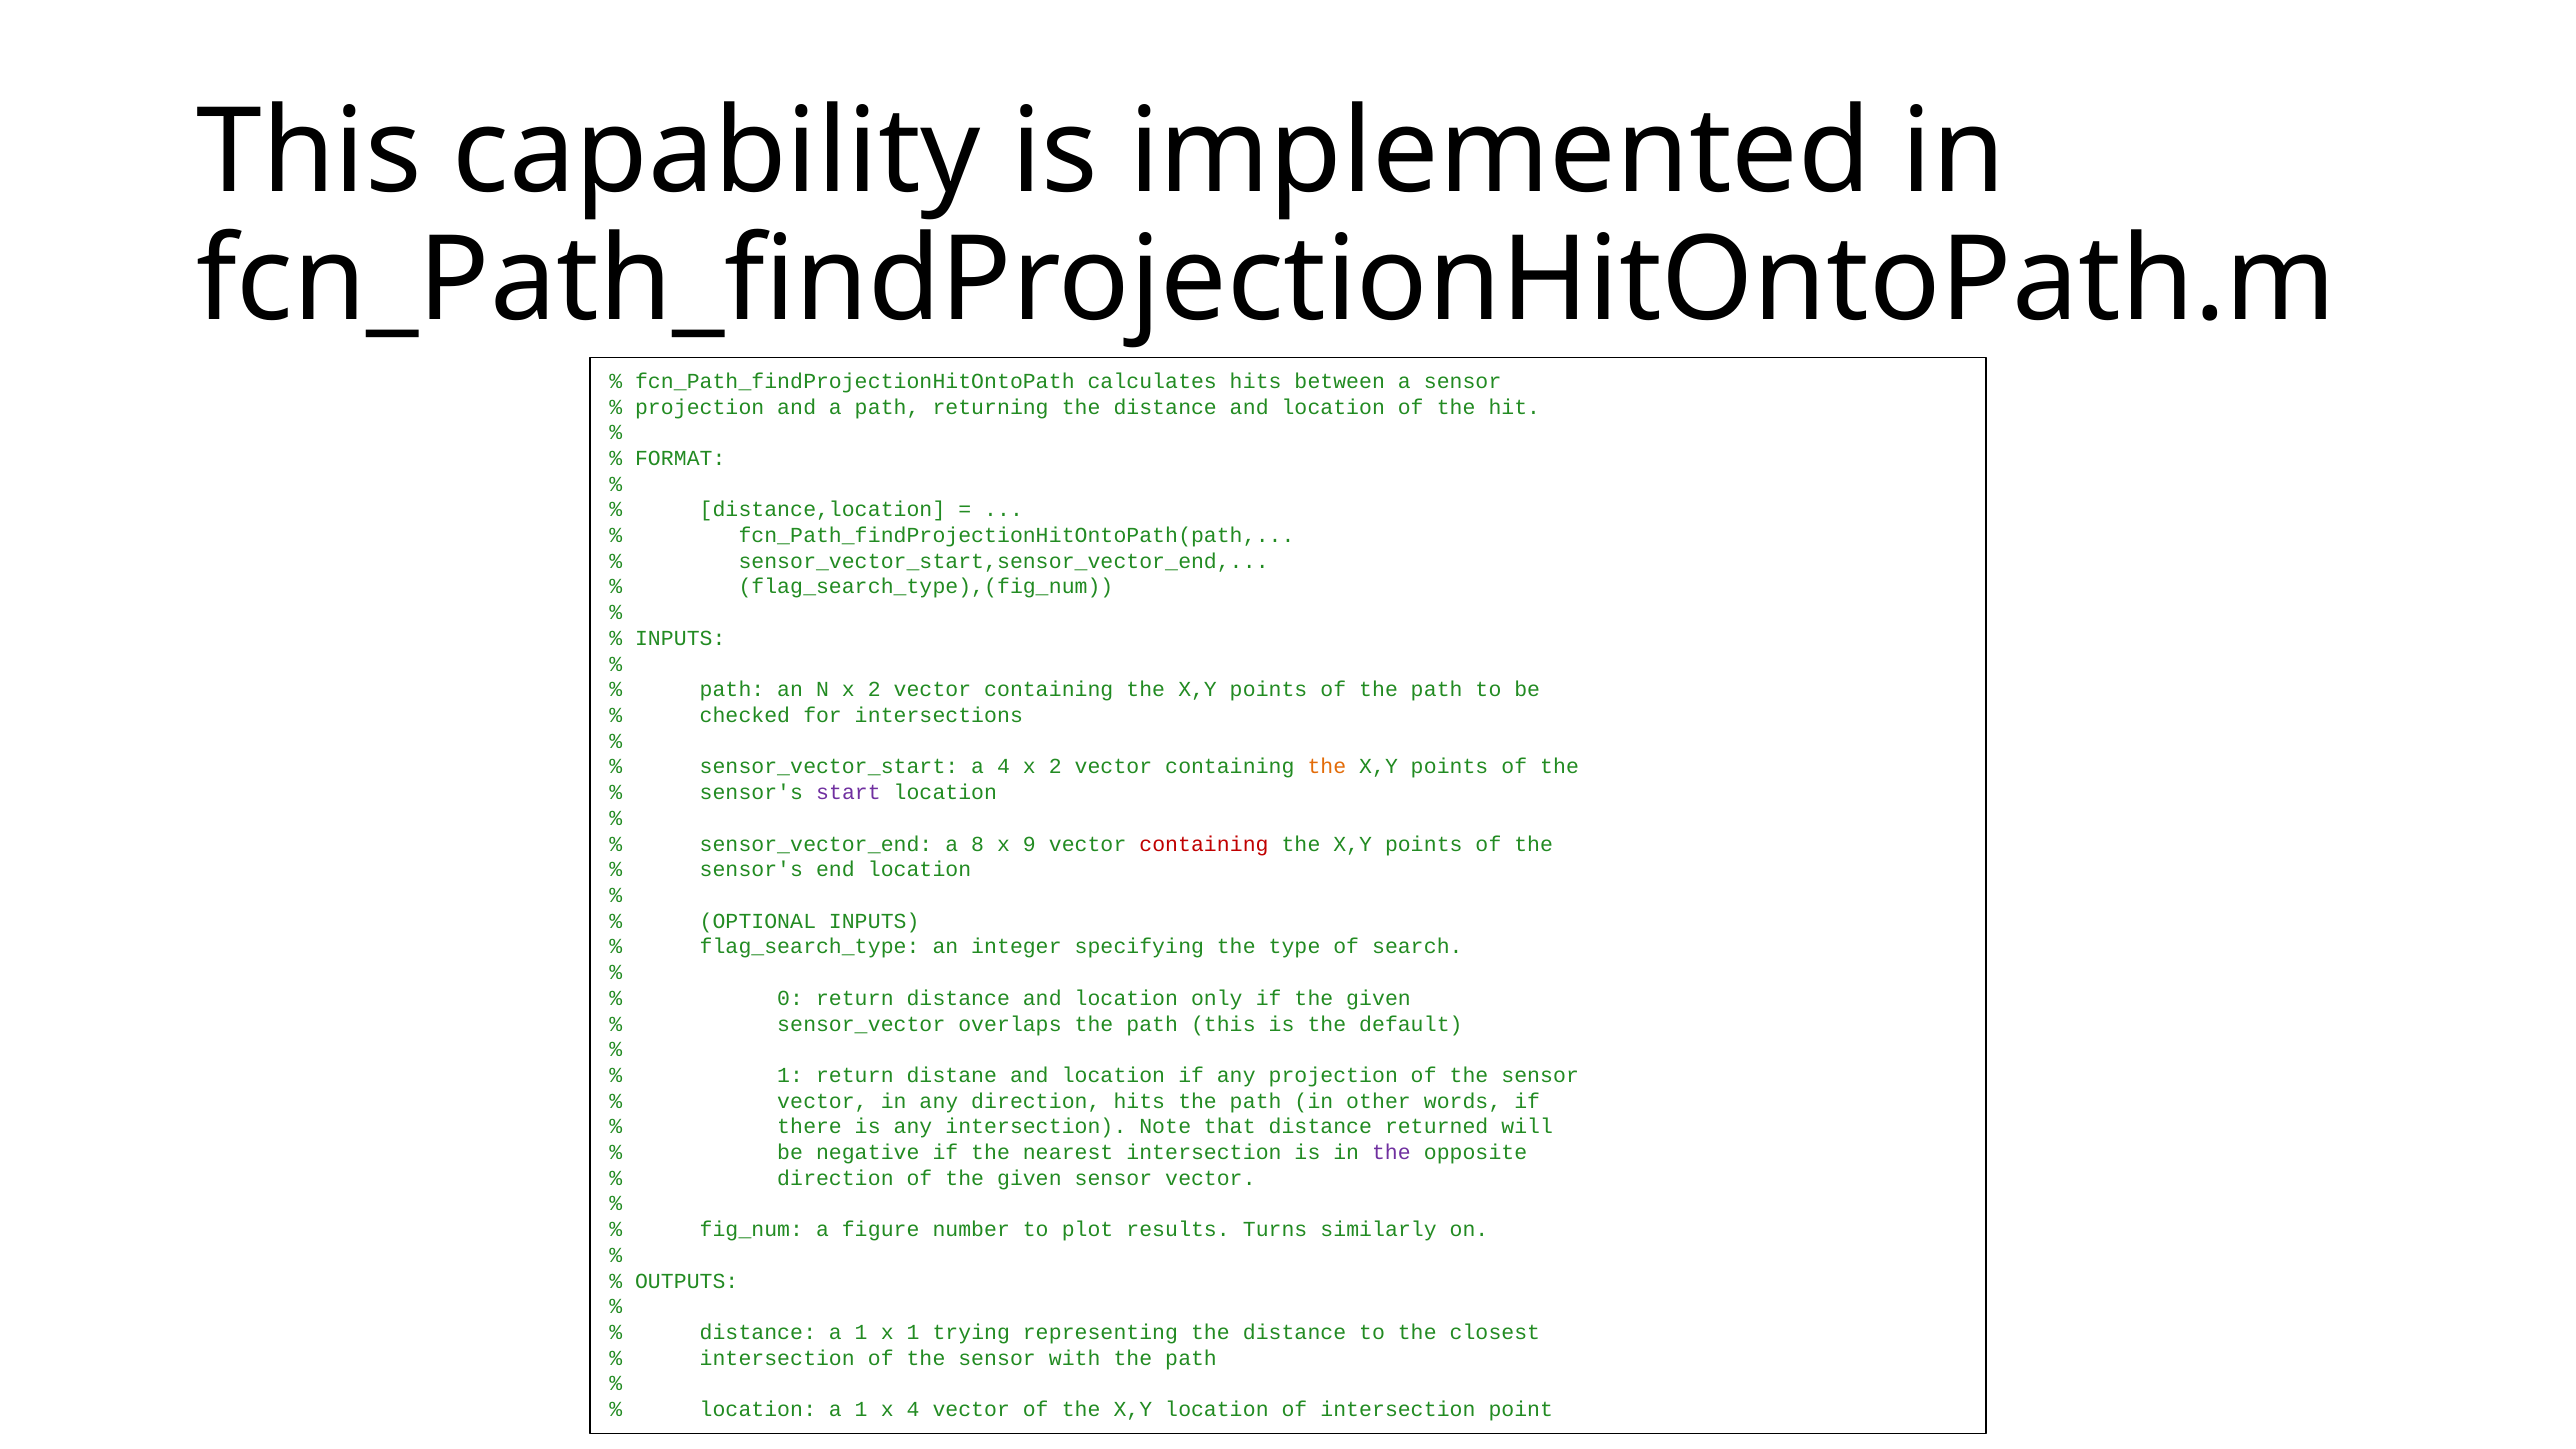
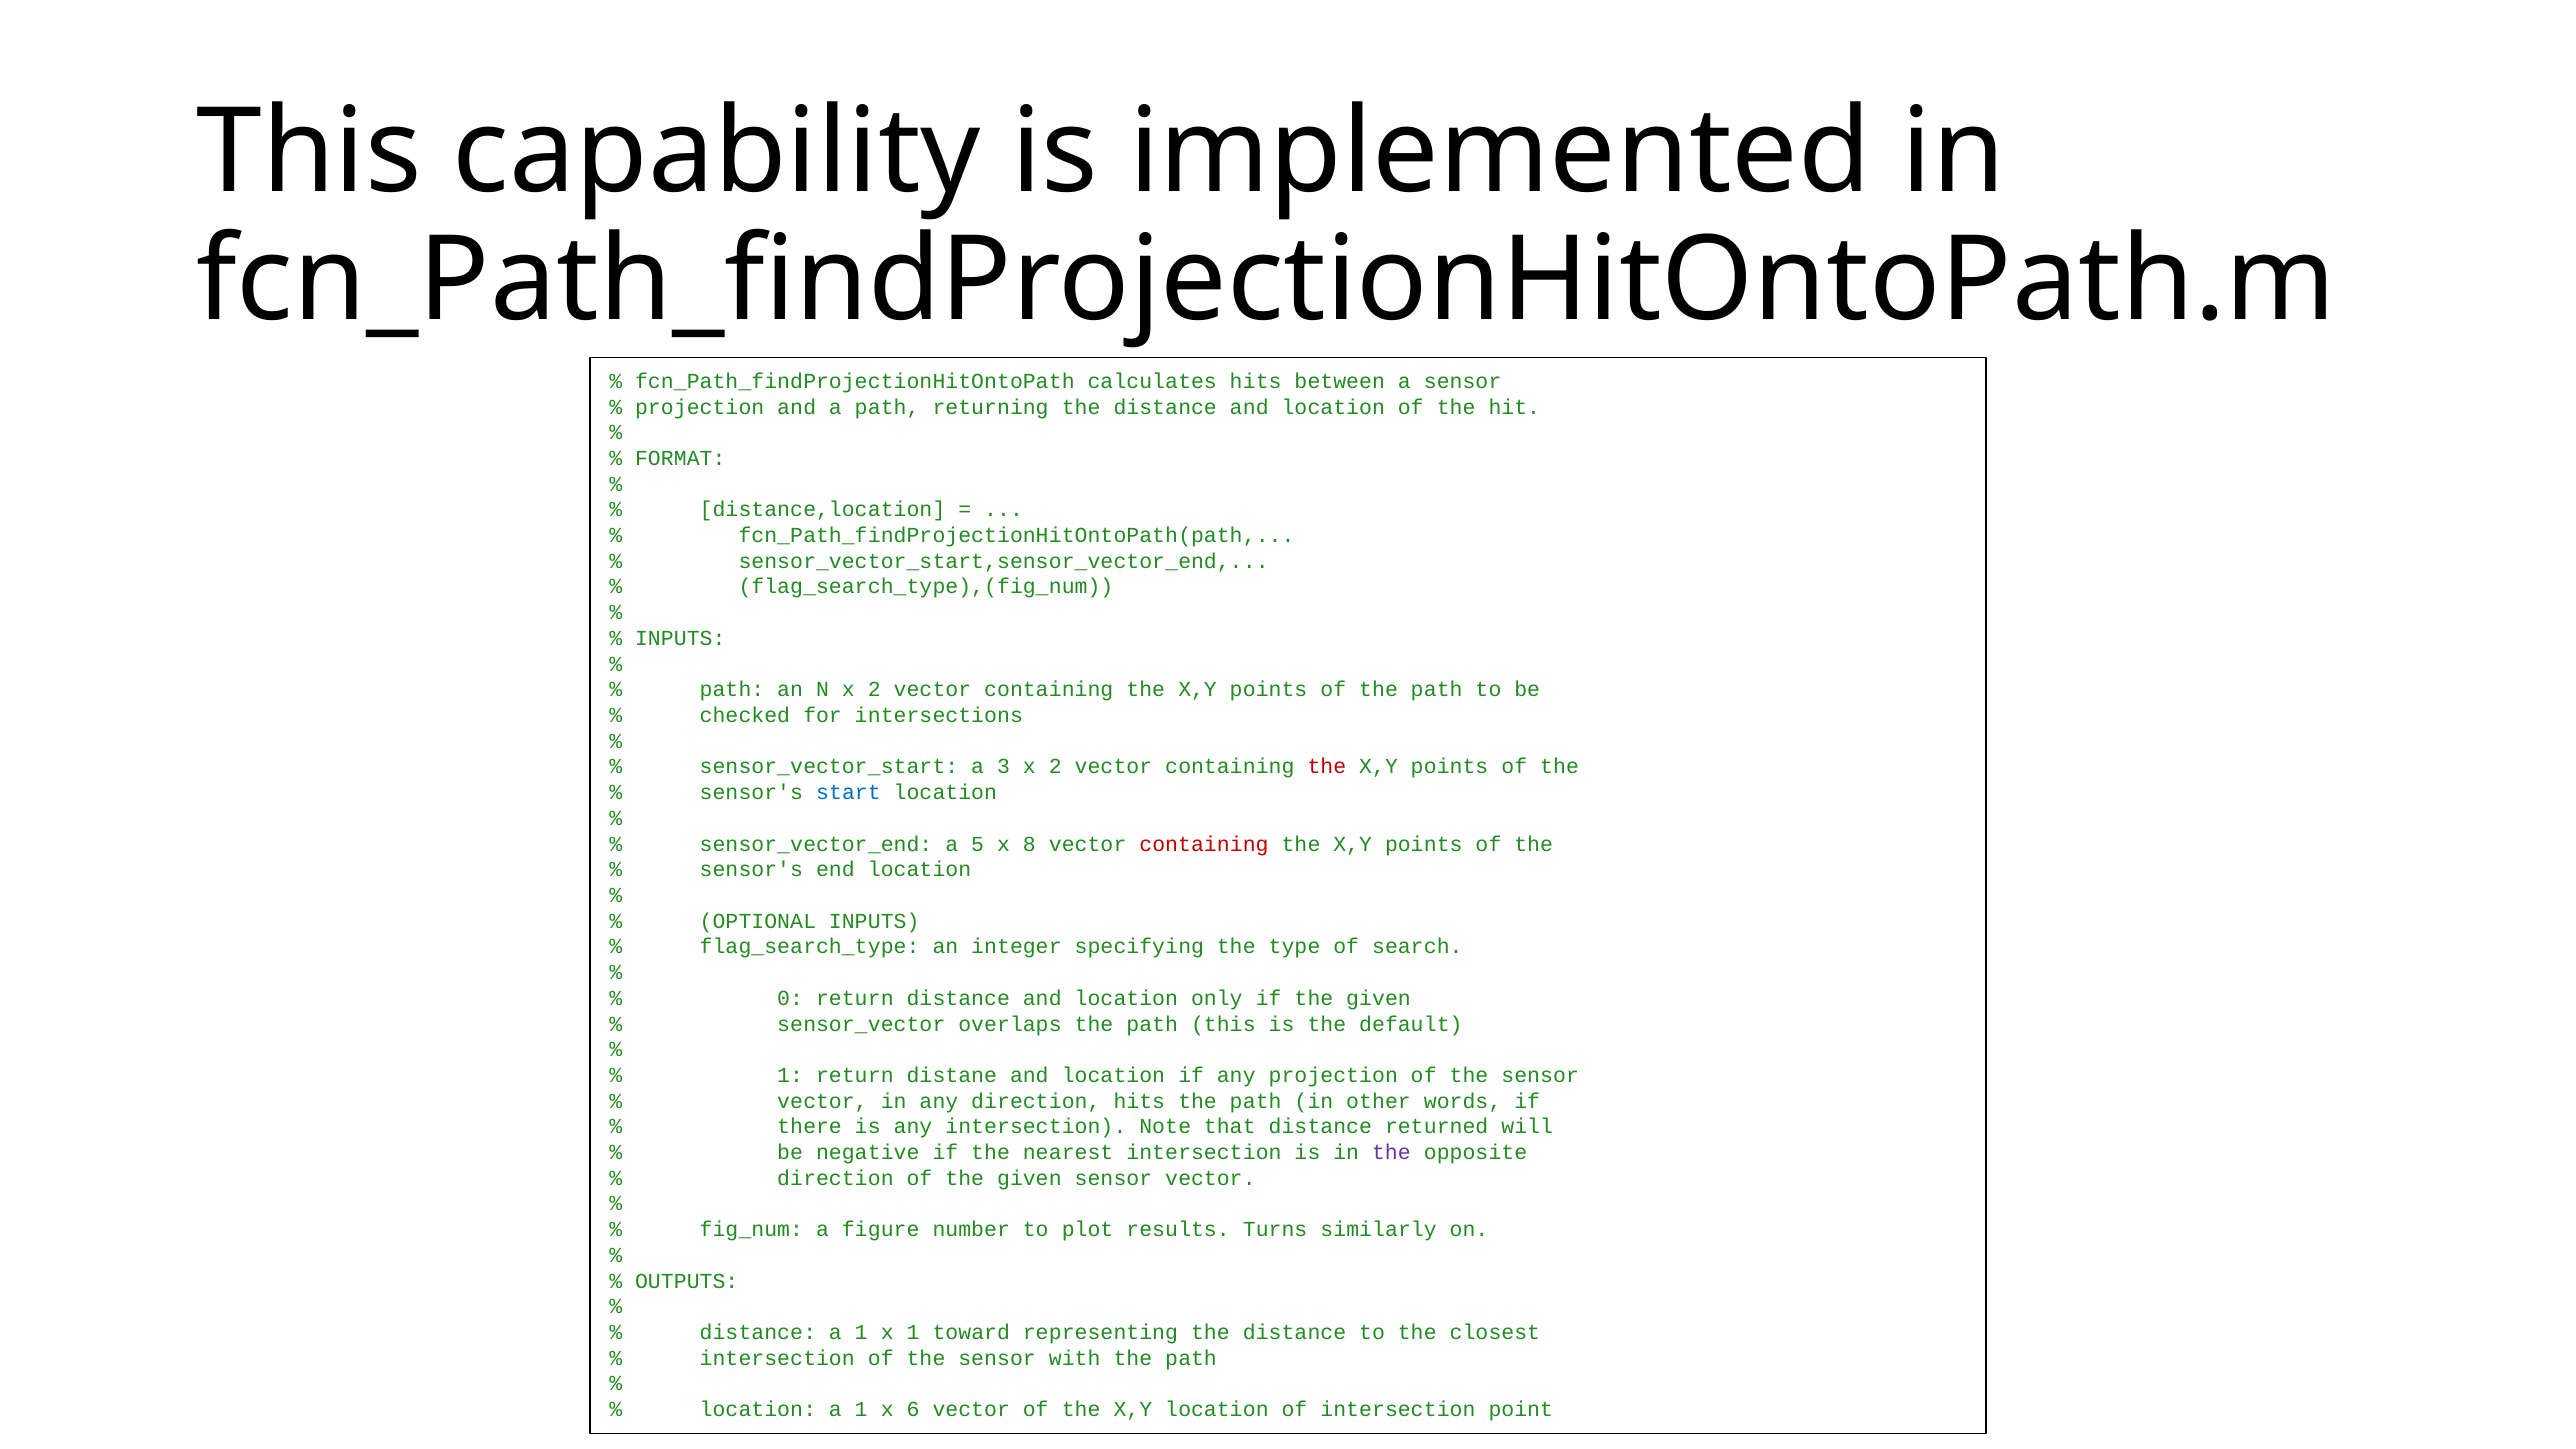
a 4: 4 -> 3 (1004, 767)
the colour: orange -> red (1327, 767)
start colour: purple -> blue (848, 793)
8: 8 -> 5 (978, 844)
9: 9 -> 8 (1029, 844)
trying: trying -> toward (971, 1332)
x 4: 4 -> 6 (913, 1410)
